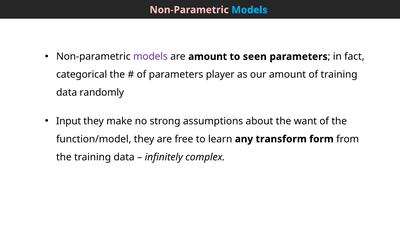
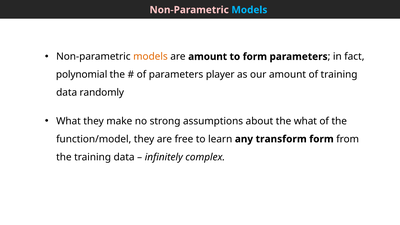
models colour: purple -> orange (150, 57)
to seen: seen -> form (255, 57)
categorical: categorical -> polynomial (82, 75)
Input: Input -> What (69, 121)
the want: want -> what (305, 121)
